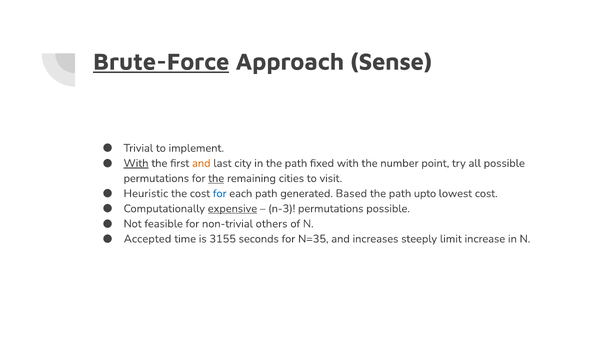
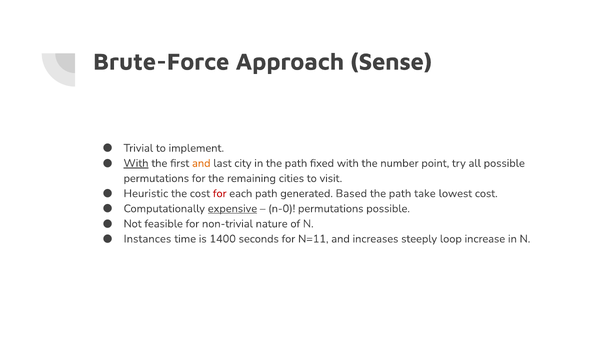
Brute-Force underline: present -> none (161, 62)
the underline: present -> none (216, 178)
for colour: blue -> red (220, 194)
upto: upto -> take (425, 194)
n-3: n-3 -> n-0 (282, 209)
others: others -> nature (272, 224)
Accepted: Accepted -> Instances (148, 239)
3155: 3155 -> 1400 (223, 239)
N=35: N=35 -> N=11 (313, 239)
limit: limit -> loop (451, 239)
